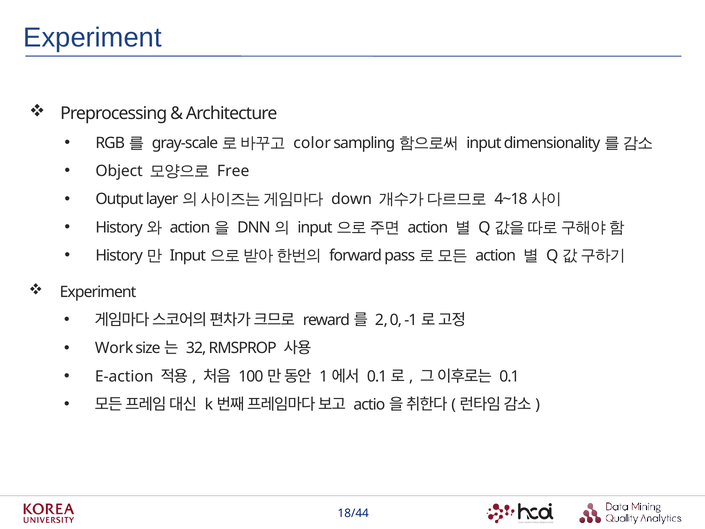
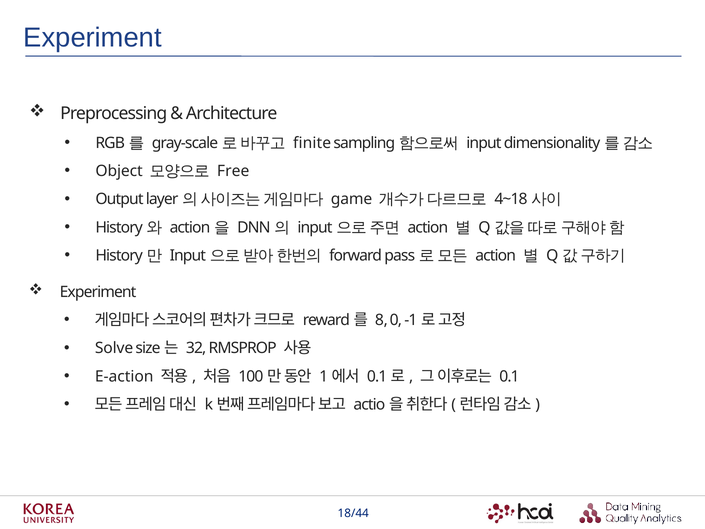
color: color -> finite (312, 143)
down: down -> game (352, 199)
2: 2 -> 8 (381, 320)
Work: Work -> Solve (114, 348)
